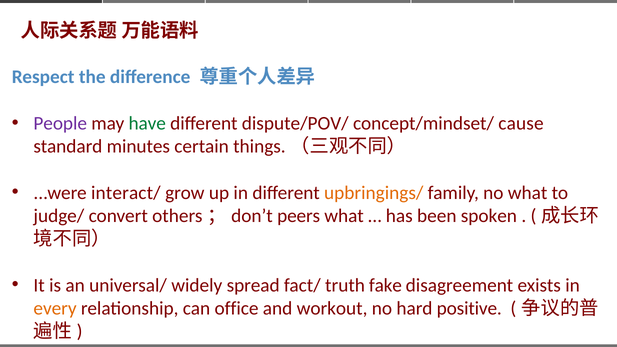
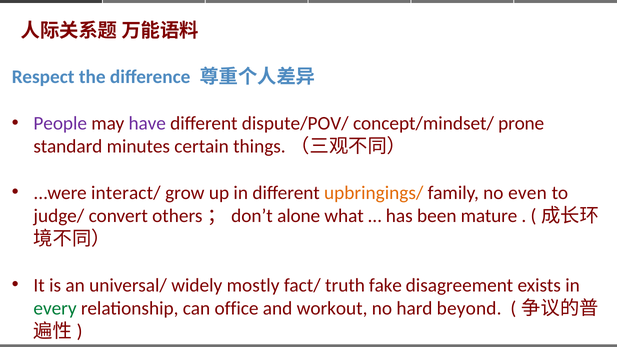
have colour: green -> purple (147, 123)
cause: cause -> prone (521, 123)
no what: what -> even (527, 193)
peers: peers -> alone (299, 216)
spoken: spoken -> mature (489, 216)
spread: spread -> mostly (253, 285)
every colour: orange -> green (55, 308)
positive: positive -> beyond (469, 308)
